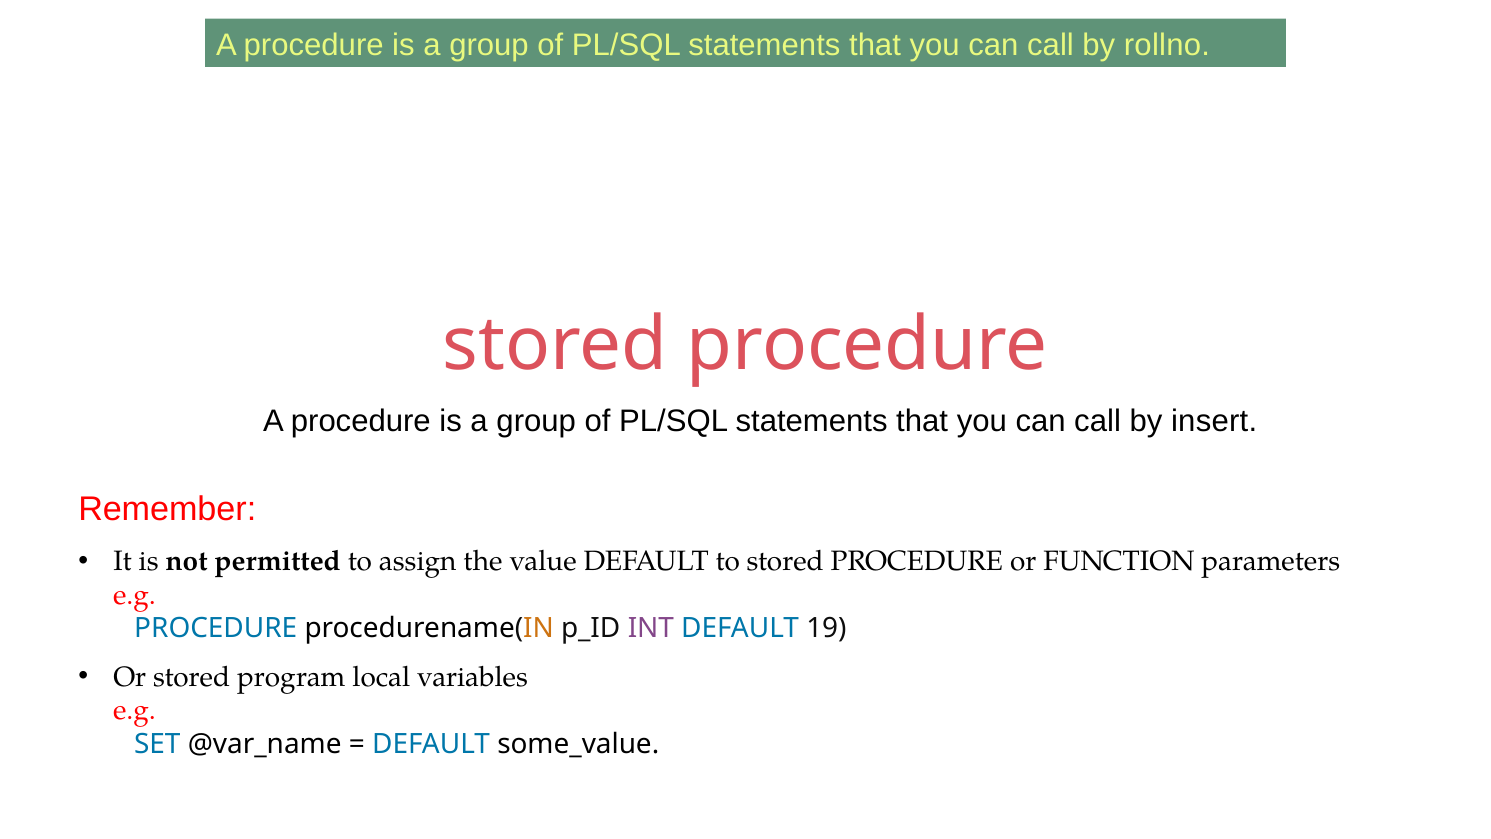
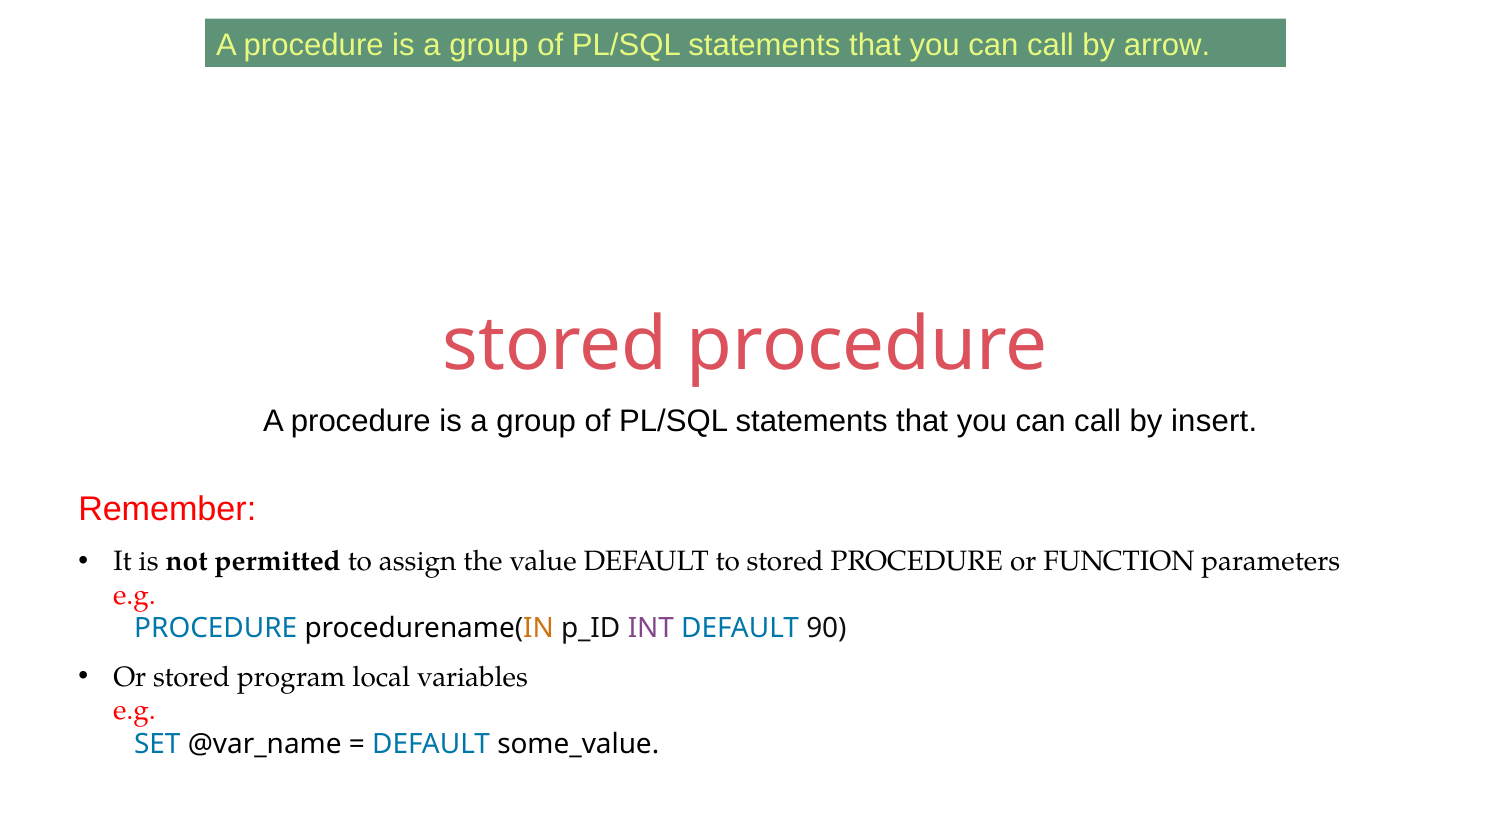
rollno: rollno -> arrow (1167, 45)
19: 19 -> 90 (826, 628)
